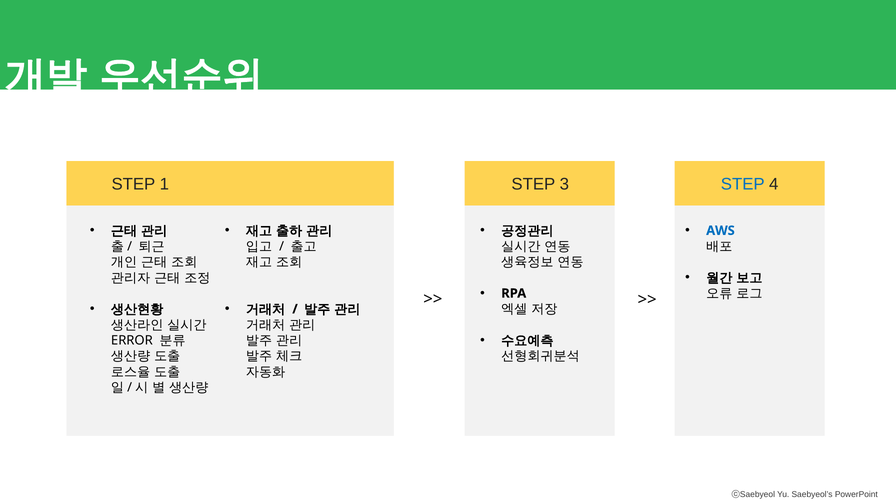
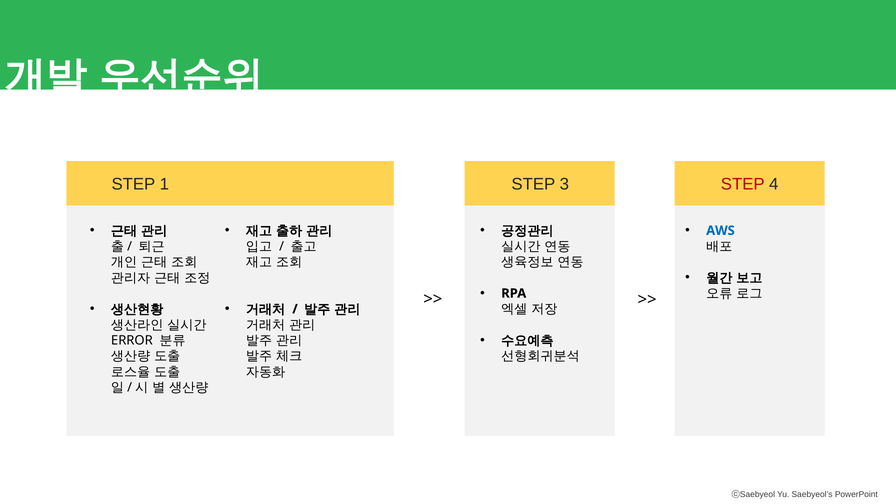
STEP colour: blue -> red (743, 184)
